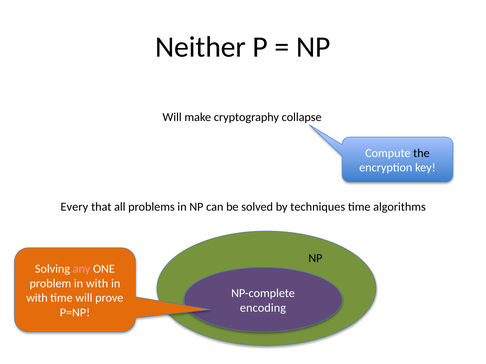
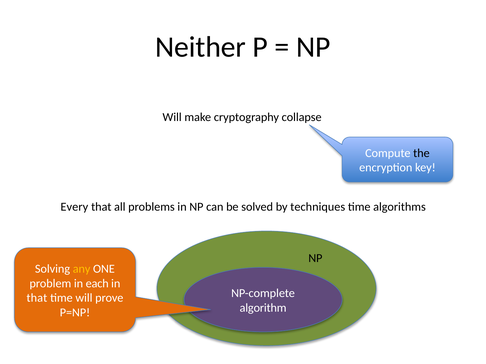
any colour: pink -> yellow (82, 269)
problem in with: with -> each (97, 284)
with: with -> that (37, 298)
encoding: encoding -> algorithm (263, 308)
